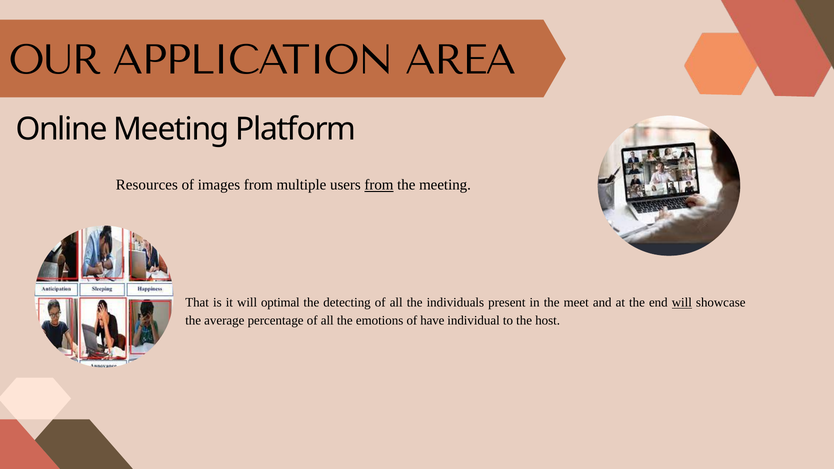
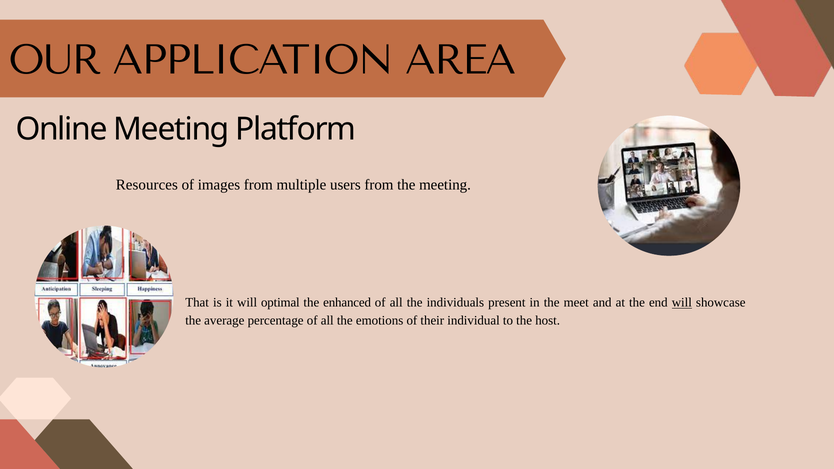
from underline: present -> none (379, 185)
detecting: detecting -> enhanced (347, 303)
have: have -> their (432, 321)
